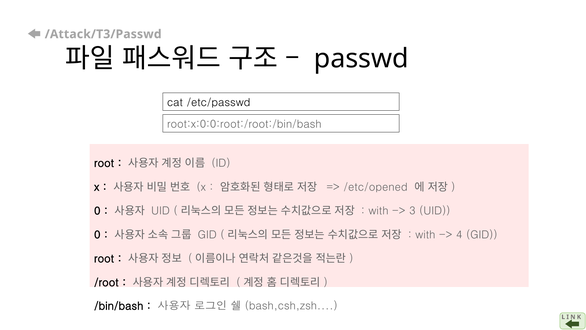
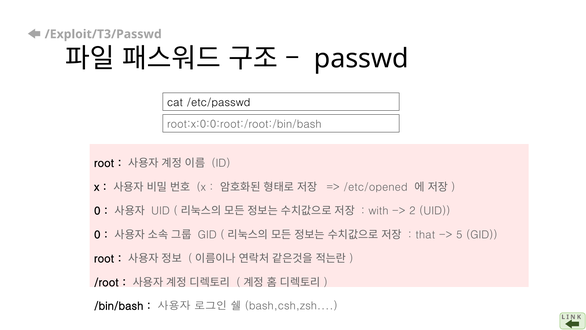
/Attack/T3/Passwd: /Attack/T3/Passwd -> /Exploit/T3/Passwd (103, 34)
3: 3 -> 2 (412, 211)
with: with -> that (425, 235)
4: 4 -> 5 (459, 235)
